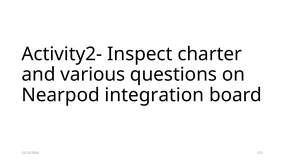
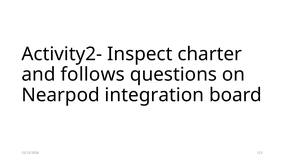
various: various -> follows (93, 74)
